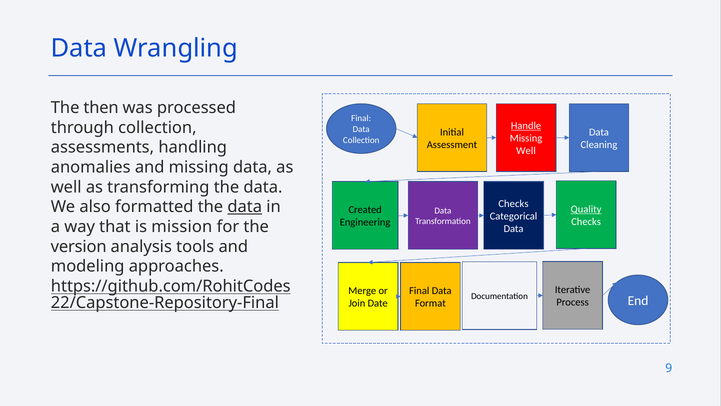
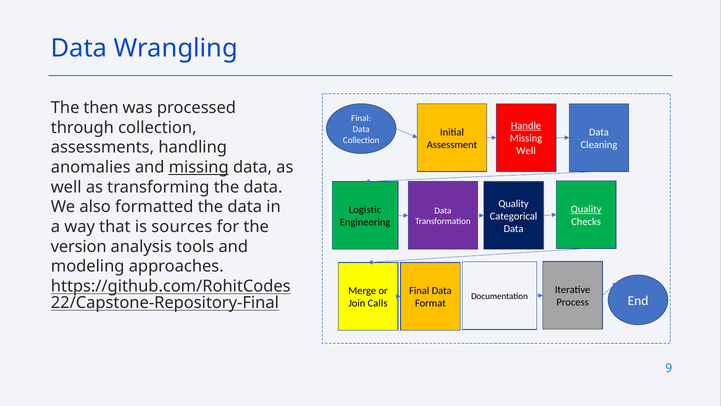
missing underline: none -> present (199, 167)
Checks: Checks -> Quality (514, 203)
data underline: present -> none (245, 207)
Created: Created -> Logistic (365, 210)
mission: mission -> sources (182, 227)
Date: Date -> Calls (378, 303)
